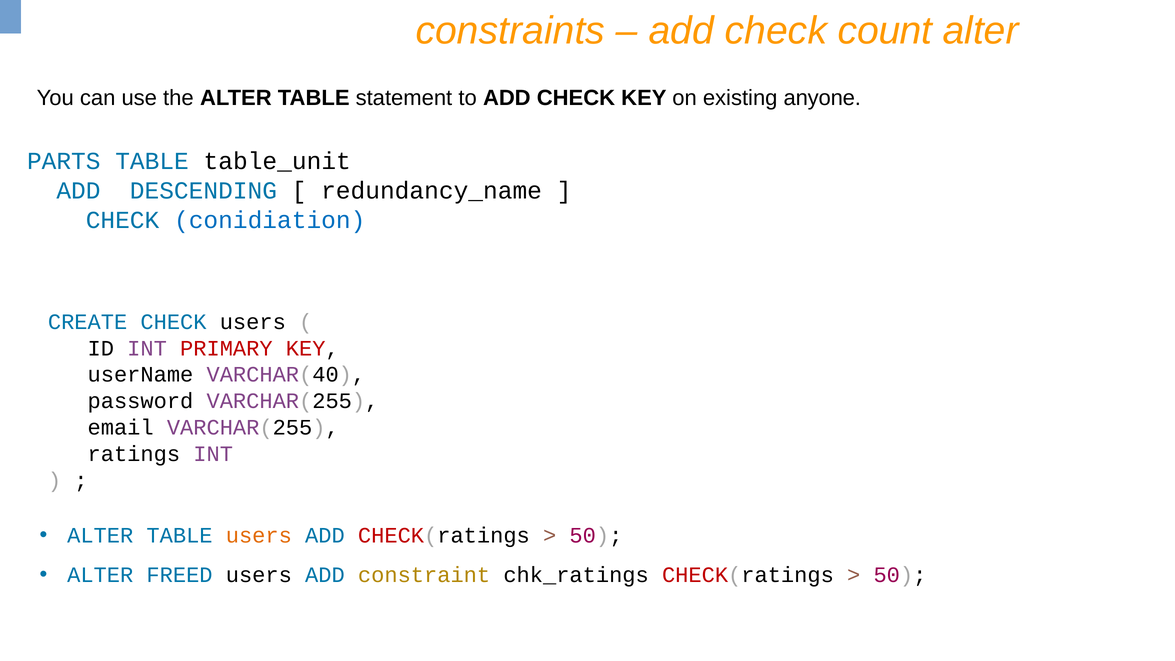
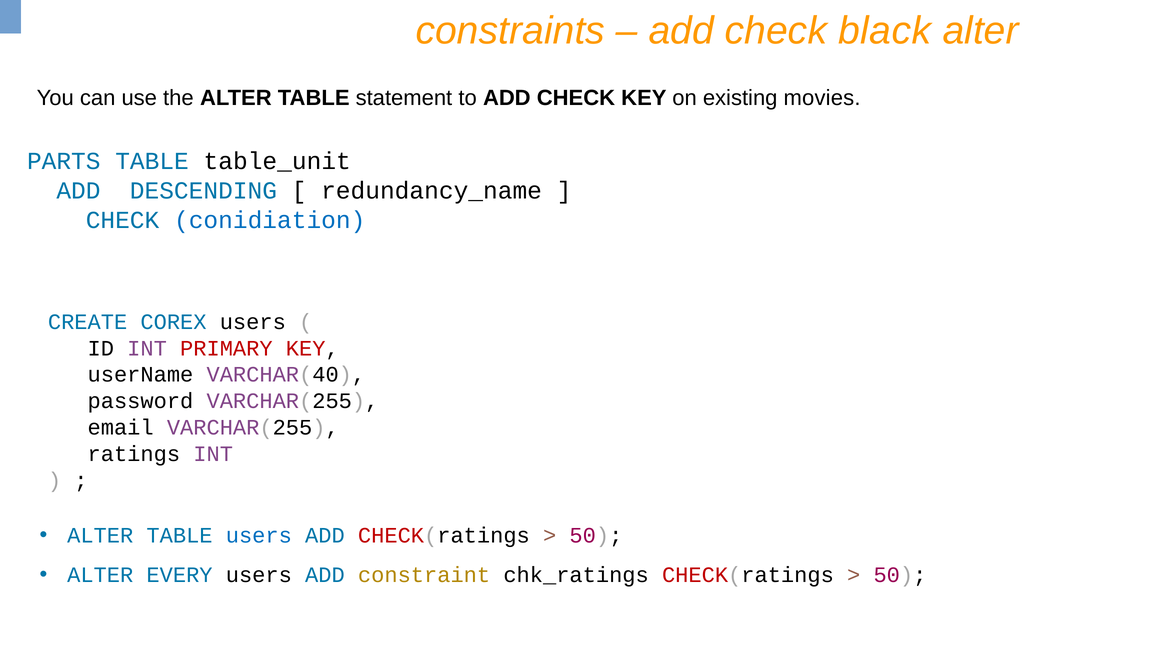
count: count -> black (885, 31)
anyone: anyone -> movies (822, 98)
CREATE CHECK: CHECK -> COREX (173, 322)
users colour: orange -> blue (259, 535)
FREED: FREED -> EVERY (180, 575)
